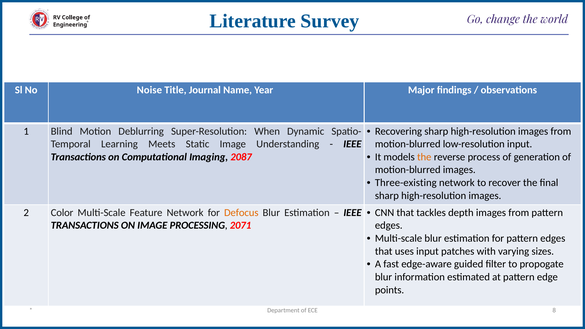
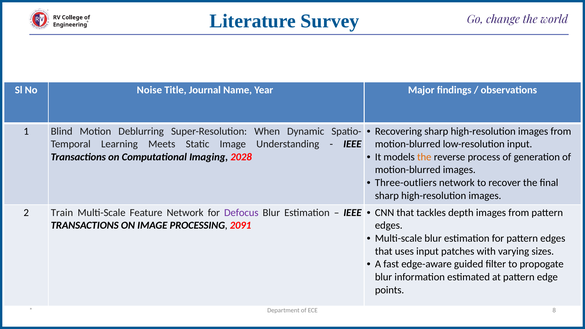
2087: 2087 -> 2028 (241, 157)
Three-existing: Three-existing -> Three-outliers (406, 183)
Color: Color -> Train (62, 213)
Defocus colour: orange -> purple (241, 213)
2071: 2071 -> 2091 (241, 226)
